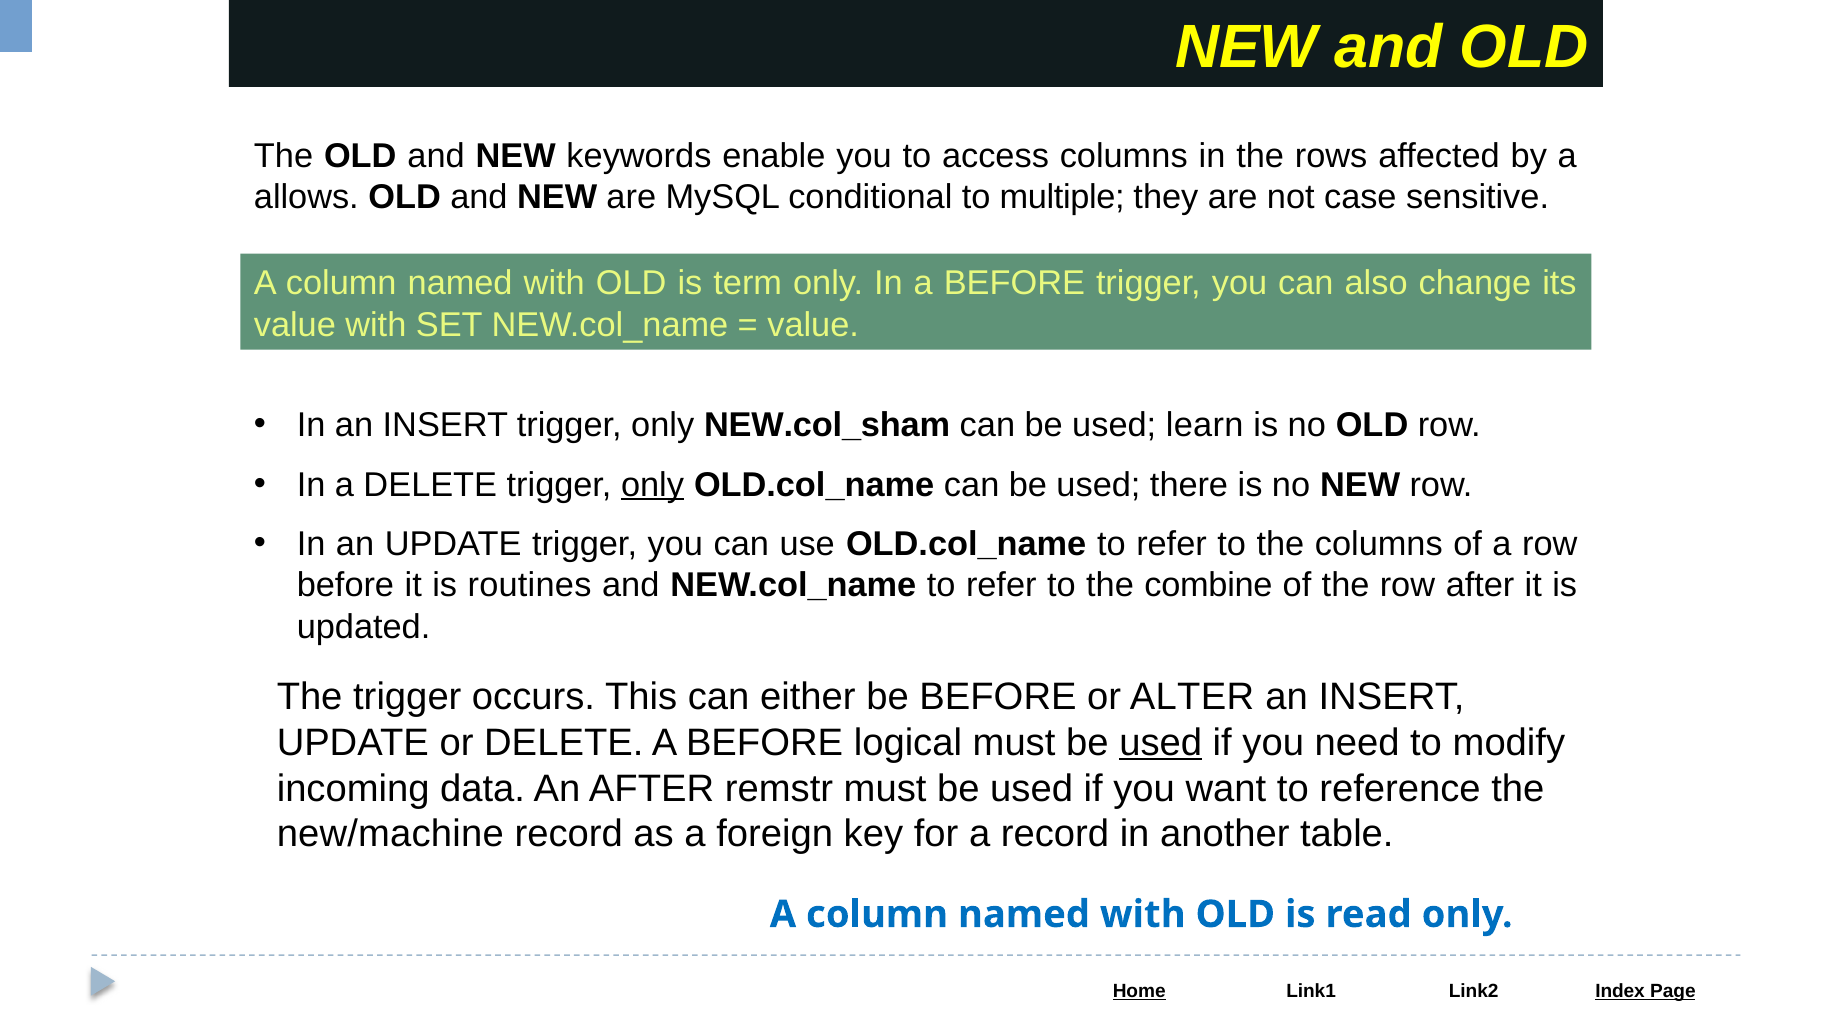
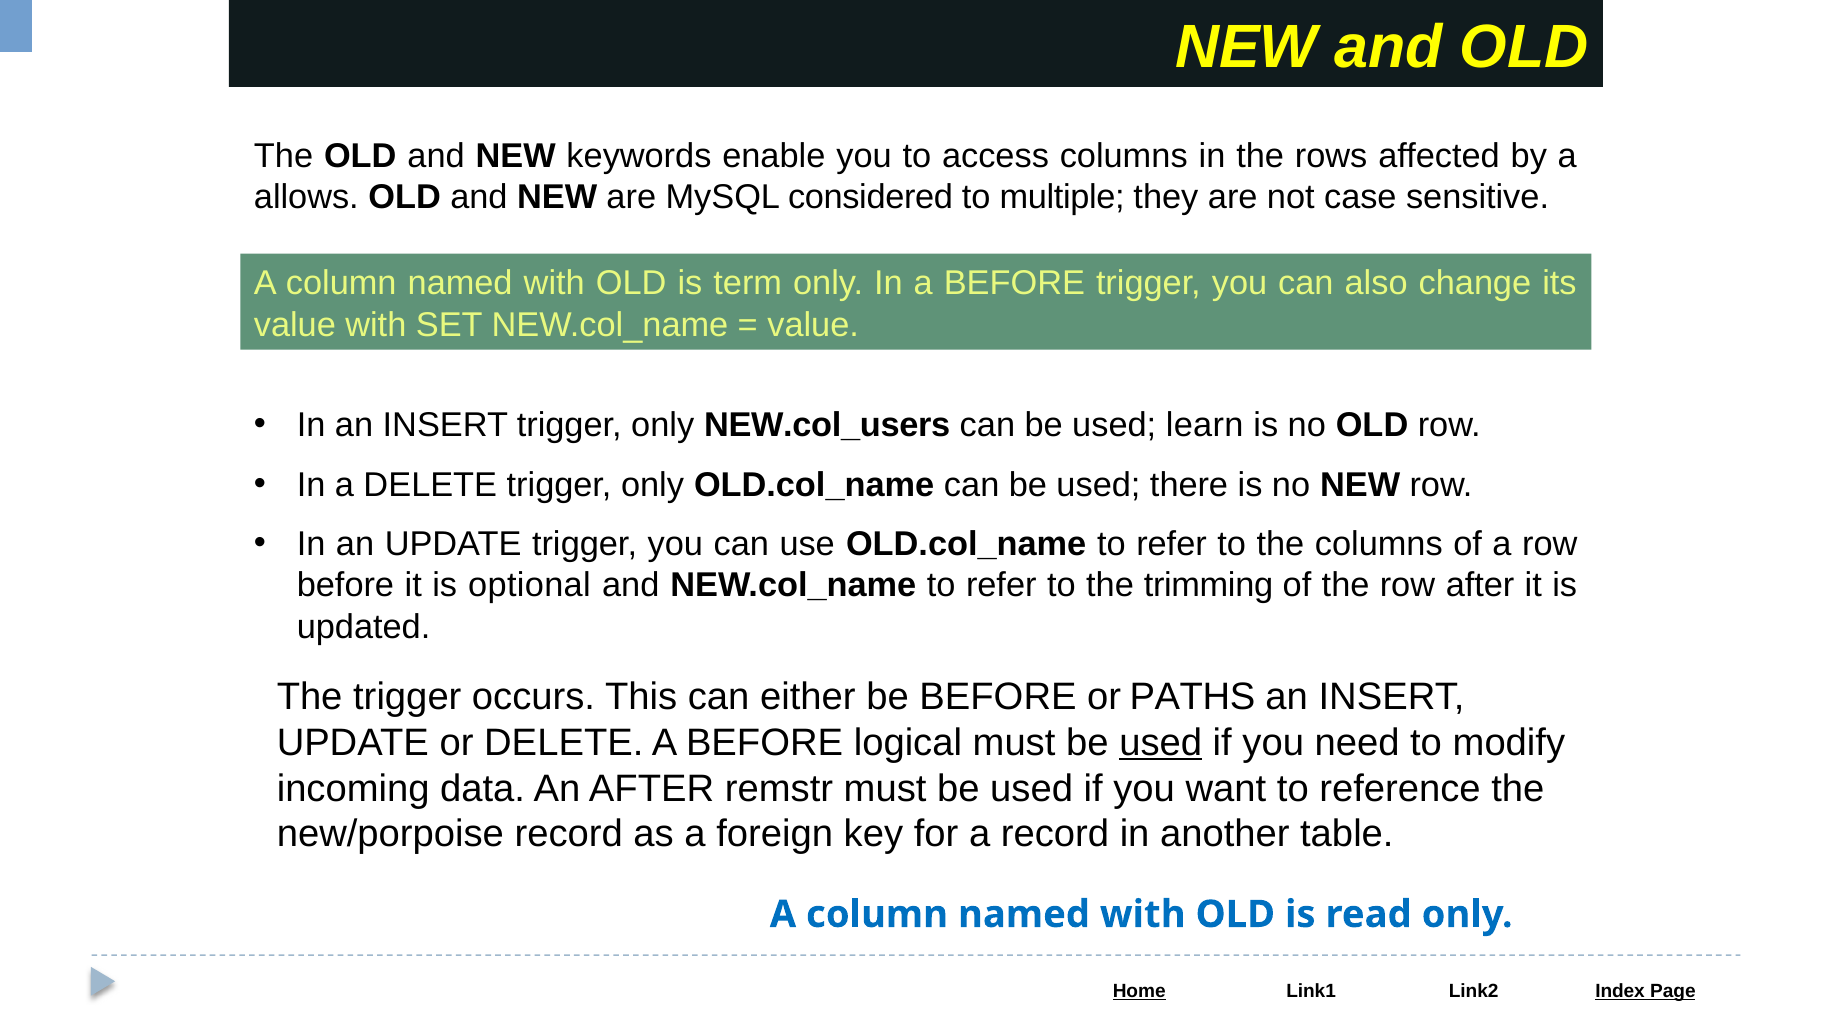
conditional: conditional -> considered (871, 197)
NEW.col_sham: NEW.col_sham -> NEW.col_users (827, 425)
only underline: present -> none (653, 484)
routines: routines -> optional (529, 585)
combine: combine -> trimming (1209, 585)
ALTER: ALTER -> PATHS (1192, 696)
new/machine: new/machine -> new/porpoise (390, 834)
